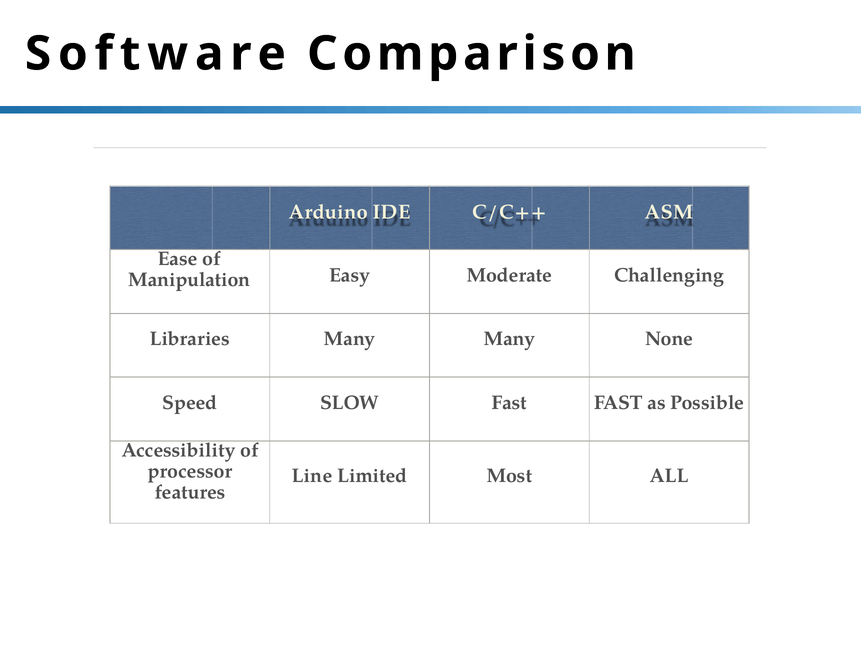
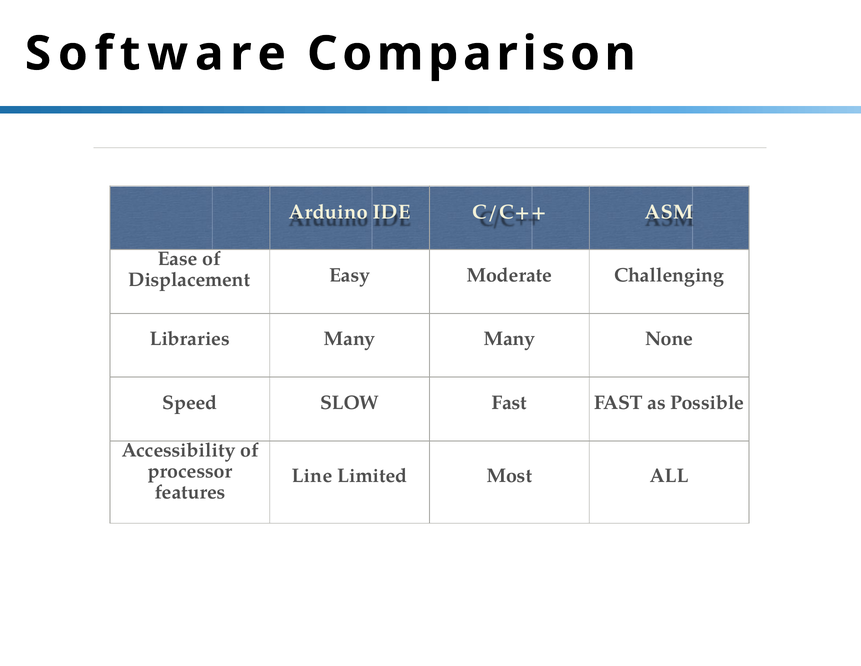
Manipulation: Manipulation -> Displacement (189, 279)
